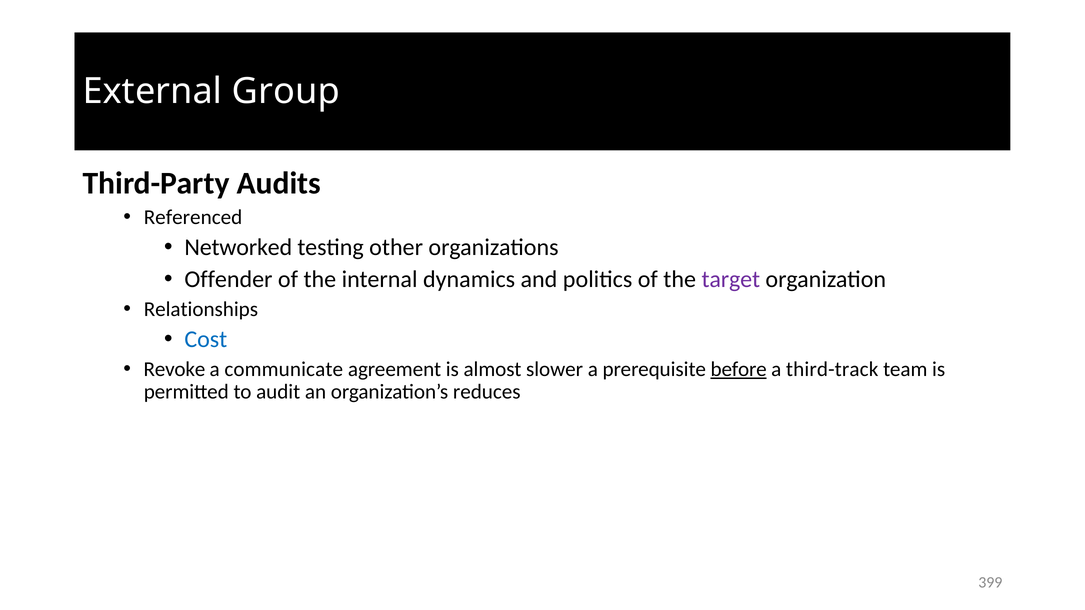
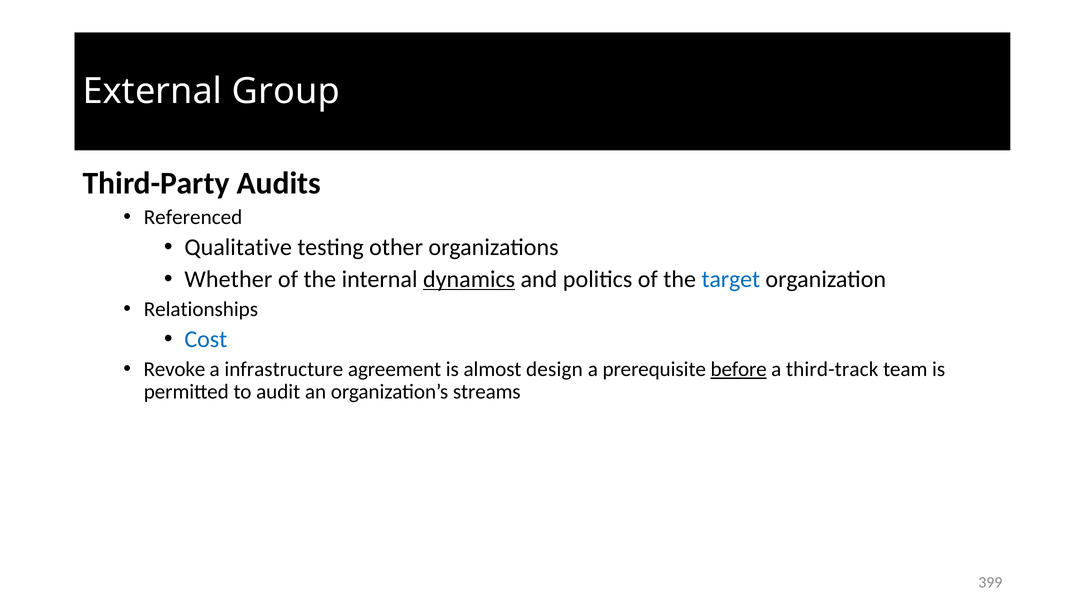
Networked: Networked -> Qualitative (238, 248)
Offender: Offender -> Whether (228, 279)
dynamics underline: none -> present (469, 279)
target colour: purple -> blue (731, 279)
communicate: communicate -> infrastructure (284, 369)
slower: slower -> design (554, 369)
reduces: reduces -> streams (487, 392)
